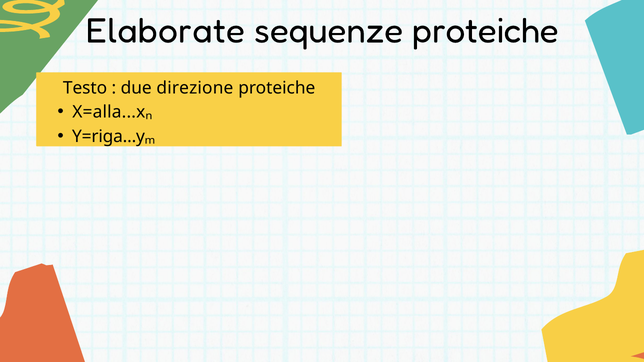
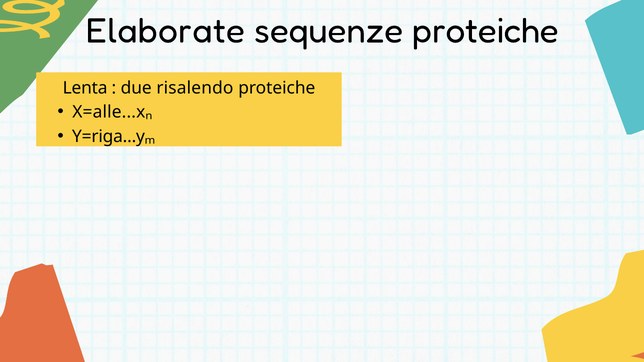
Testo: Testo -> Lenta (85, 88)
direzione: direzione -> risalendo (195, 88)
X=alla...xₙ: X=alla...xₙ -> X=alle...xₙ (112, 112)
